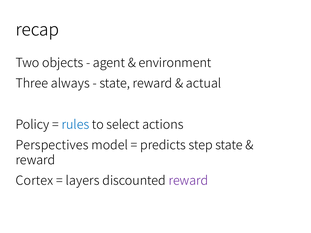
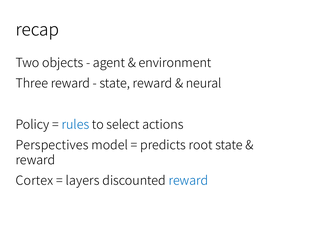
Three always: always -> reward (70, 84)
actual: actual -> neural (204, 84)
step: step -> root (201, 145)
reward colour: purple -> blue (188, 181)
